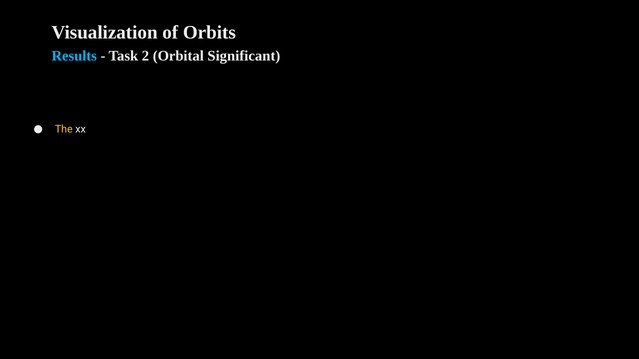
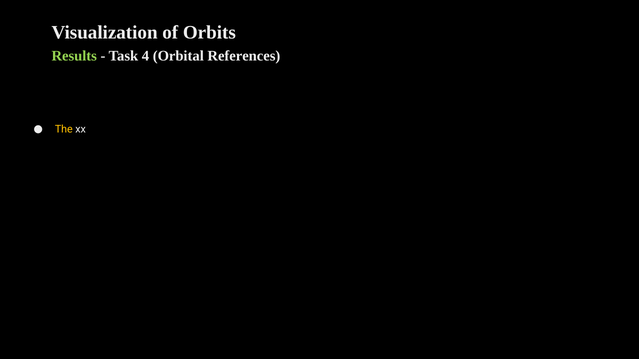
Results colour: light blue -> light green (74, 56)
2: 2 -> 4 (145, 56)
Significant: Significant -> References (244, 56)
